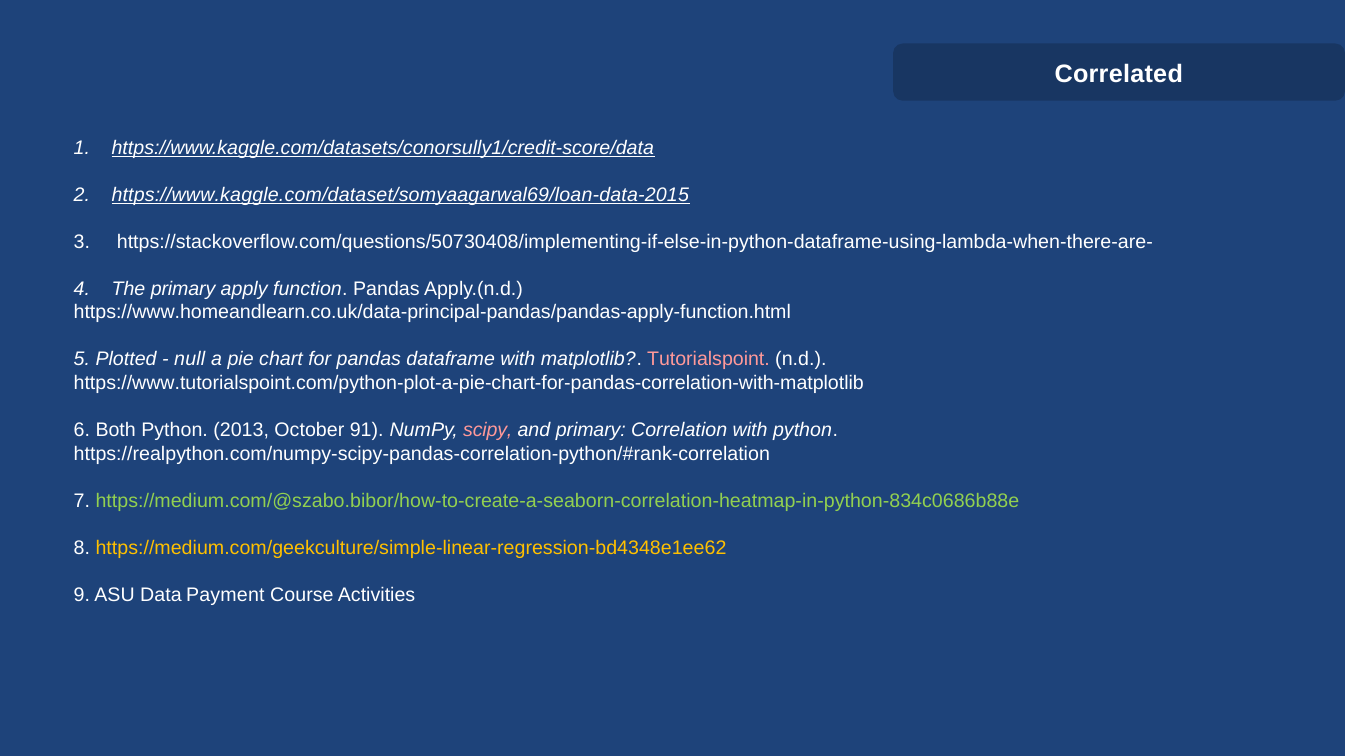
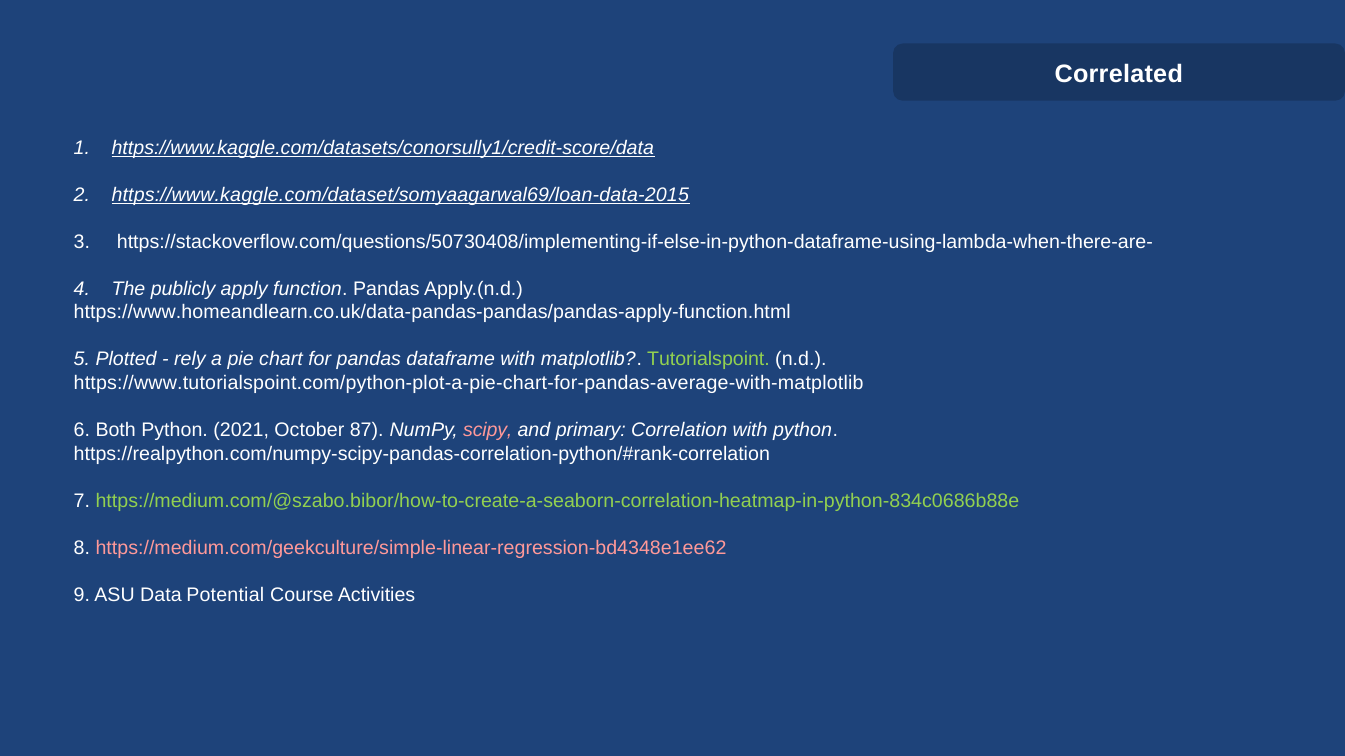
The primary: primary -> publicly (183, 289)
https://www.homeandlearn.co.uk/data-principal-pandas/pandas-apply-function.html: https://www.homeandlearn.co.uk/data-principal-pandas/pandas-apply-function.html -> https://www.homeandlearn.co.uk/data-pandas-pandas/pandas-apply-function.html (432, 313)
null: null -> rely (190, 360)
Tutorialspoint colour: pink -> light green (708, 360)
https://www.tutorialspoint.com/python-plot-a-pie-chart-for-pandas-correlation-with-matplotlib: https://www.tutorialspoint.com/python-plot-a-pie-chart-for-pandas-correlation-with-matplotlib -> https://www.tutorialspoint.com/python-plot-a-pie-chart-for-pandas-average-with-matplotlib (469, 383)
2013: 2013 -> 2021 (241, 430)
91: 91 -> 87 (367, 430)
https://medium.com/geekculture/simple-linear-regression-bd4348e1ee62 colour: yellow -> pink (411, 548)
Payment: Payment -> Potential (225, 595)
